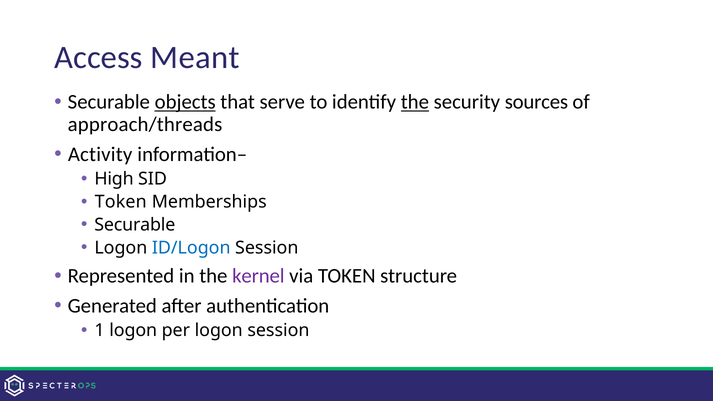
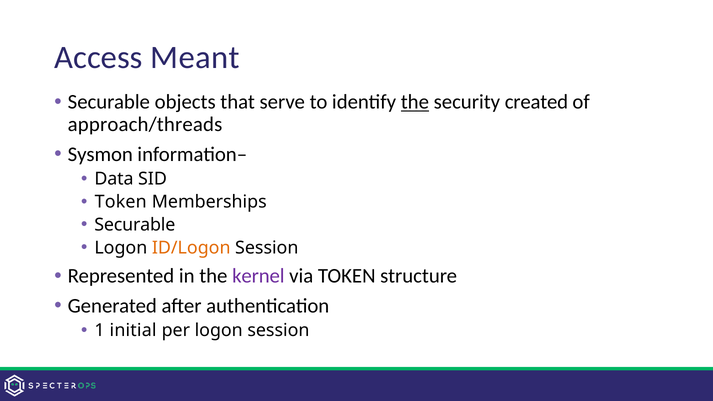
objects underline: present -> none (185, 102)
sources: sources -> created (536, 102)
Activity: Activity -> Sysmon (100, 154)
High: High -> Data (114, 179)
ID/Logon colour: blue -> orange (191, 248)
1 logon: logon -> initial (133, 330)
